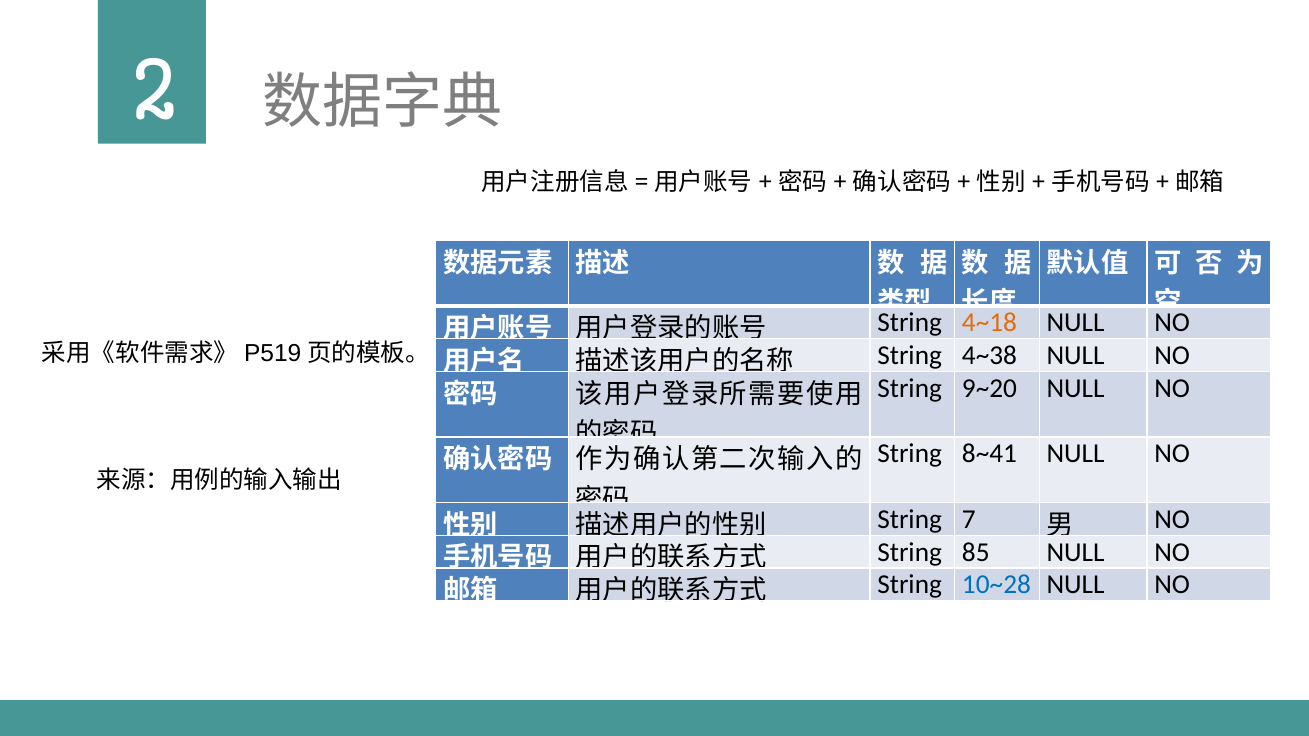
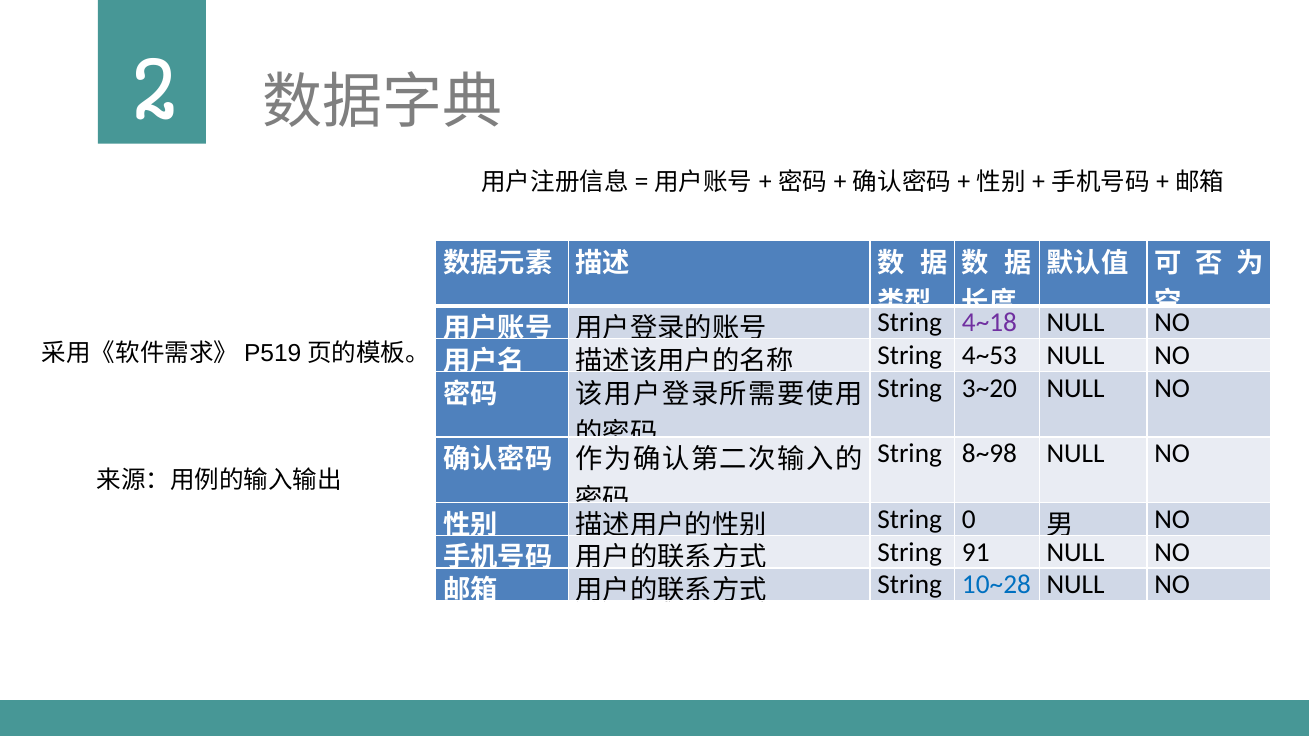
4~18 colour: orange -> purple (990, 323)
4~38: 4~38 -> 4~53 (990, 356)
9~20: 9~20 -> 3~20 (990, 389)
8~41: 8~41 -> 8~98 (990, 454)
7: 7 -> 0 (969, 520)
85: 85 -> 91 (976, 552)
